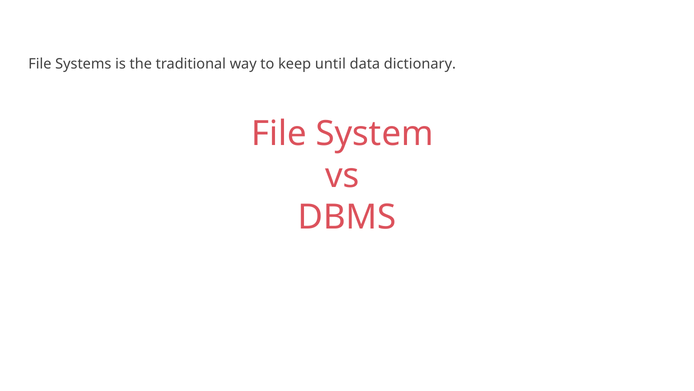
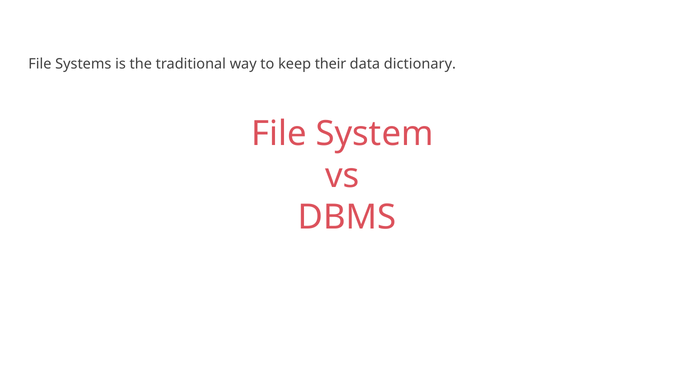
until: until -> their (331, 64)
